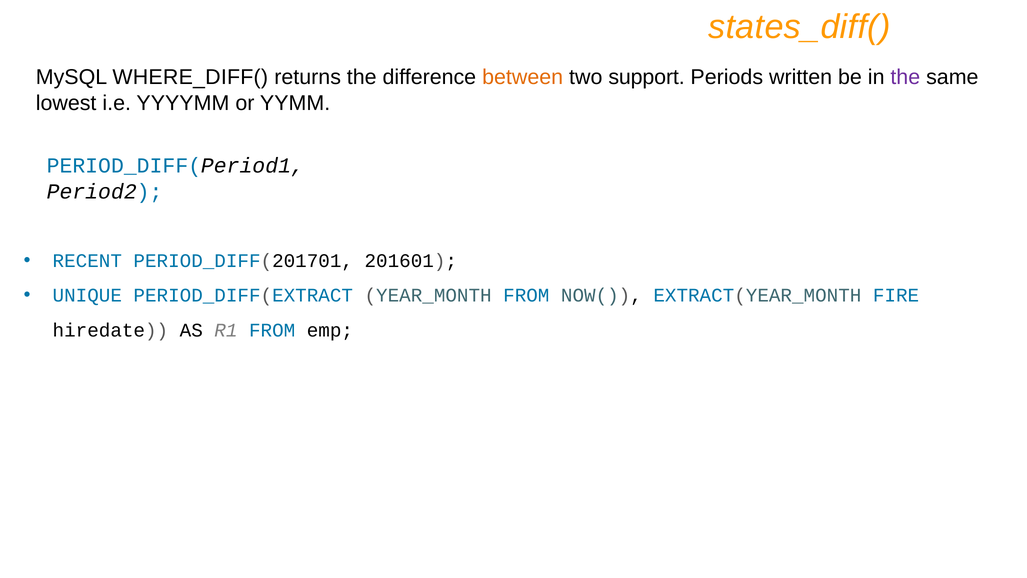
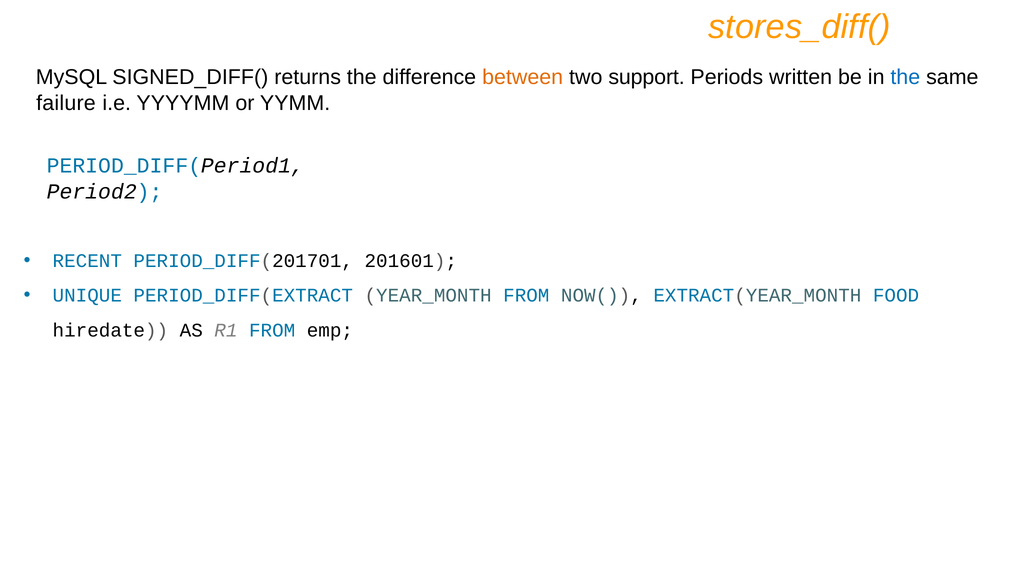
states_diff(: states_diff( -> stores_diff( (799, 27)
WHERE_DIFF(: WHERE_DIFF( -> SIGNED_DIFF( (190, 77)
the colour: purple -> blue (905, 77)
lowest: lowest -> failure (66, 103)
FIRE: FIRE -> FOOD (896, 295)
